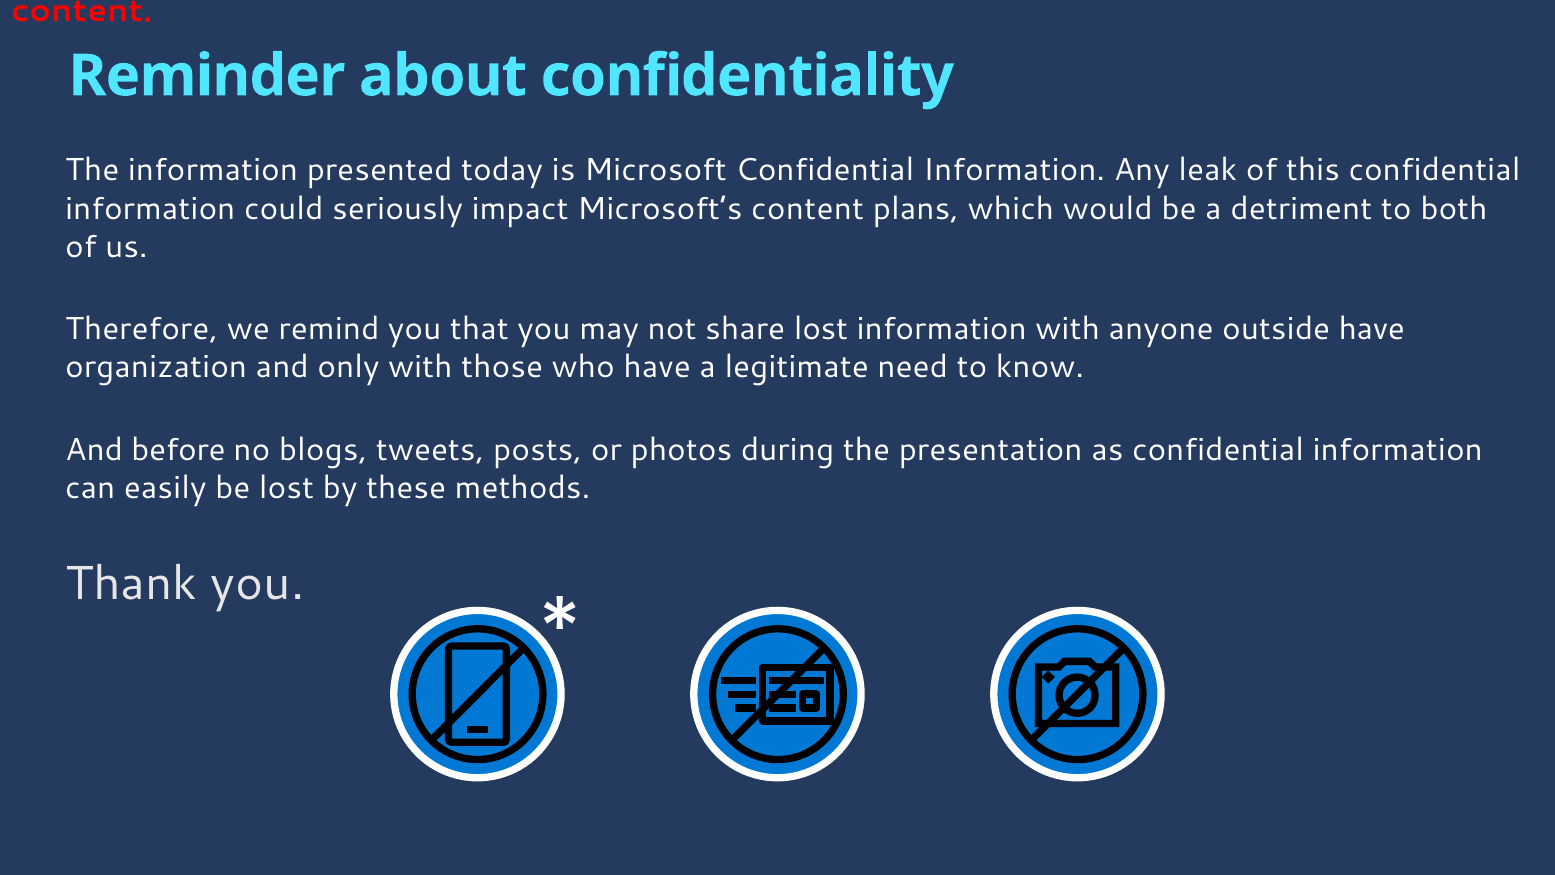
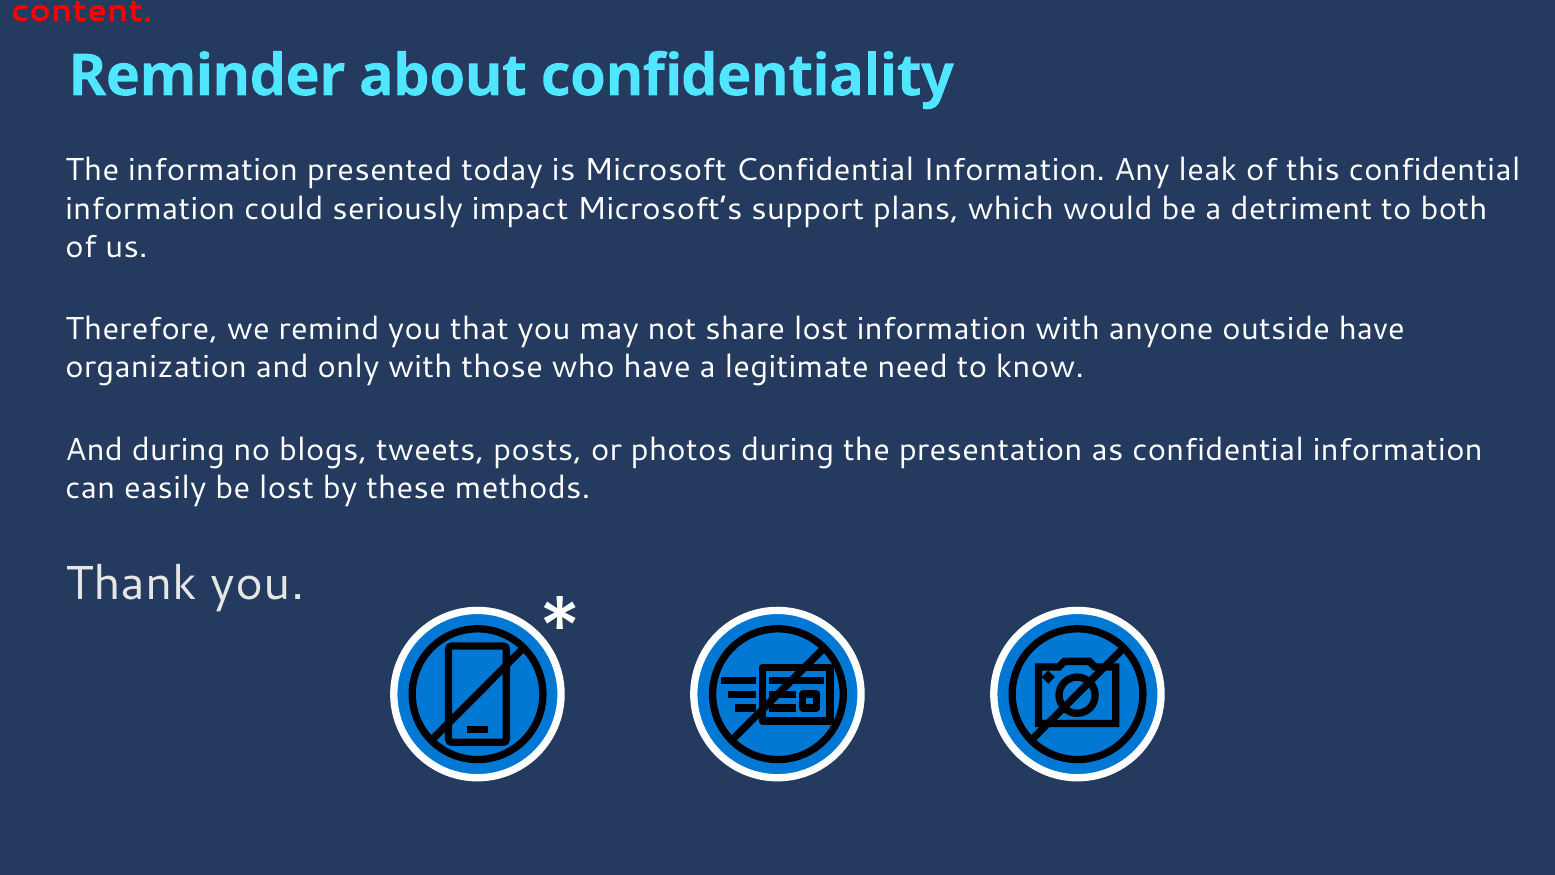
Microsoft’s content: content -> support (808, 208)
And before: before -> during (178, 450)
